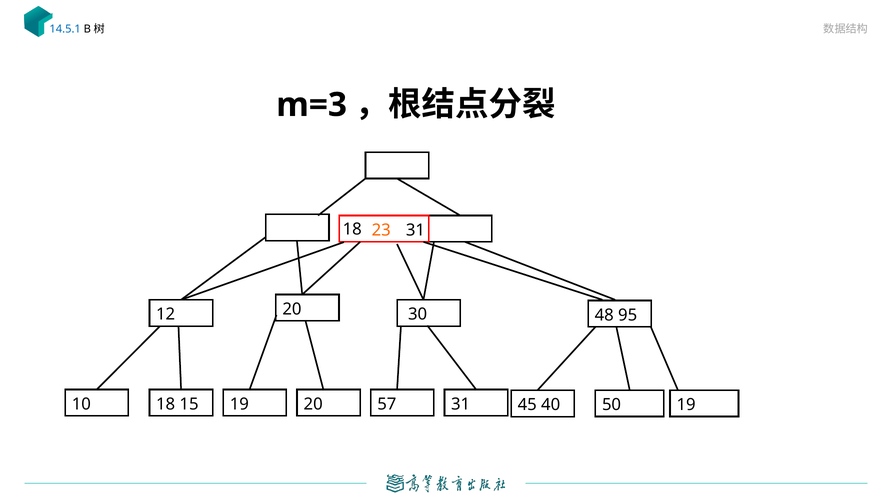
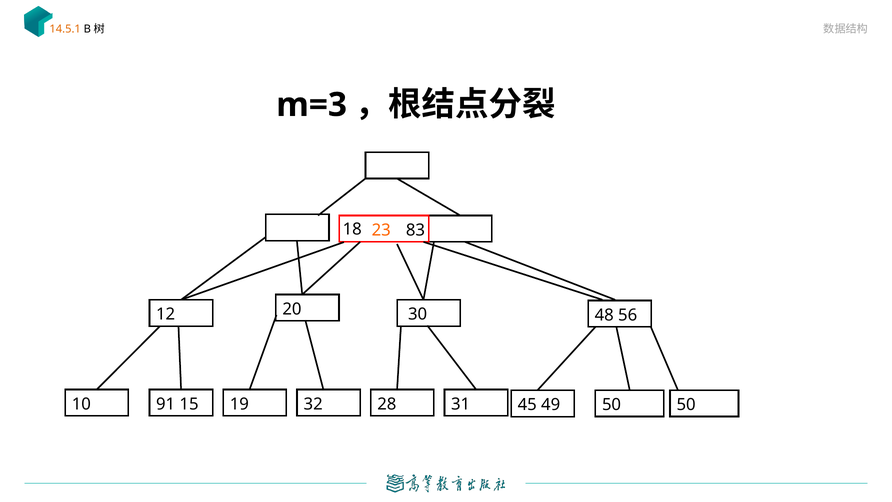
14.5.1 colour: blue -> orange (65, 29)
18 31: 31 -> 83 (415, 230)
95: 95 -> 56 (628, 315)
10 18: 18 -> 91 (166, 404)
19 20: 20 -> 32 (313, 404)
57: 57 -> 28 (387, 404)
40: 40 -> 49 (551, 405)
50 19: 19 -> 50 (686, 404)
